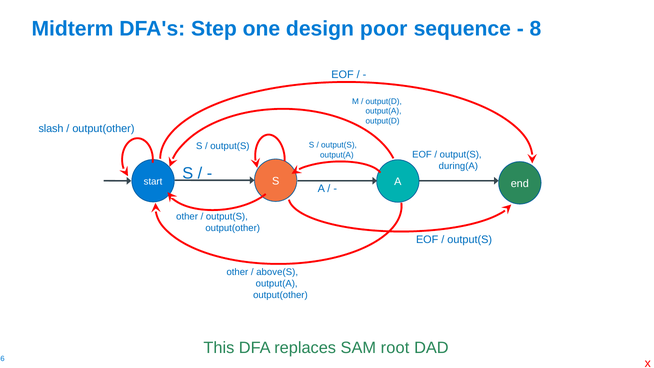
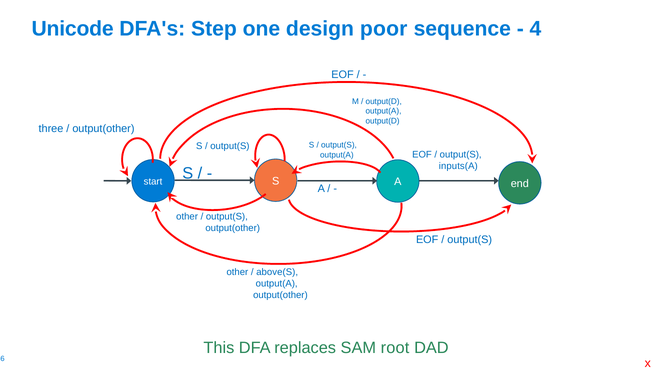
Midterm: Midterm -> Unicode (73, 29)
8: 8 -> 4 (535, 29)
slash: slash -> three (51, 129)
during(A: during(A -> inputs(A (458, 166)
